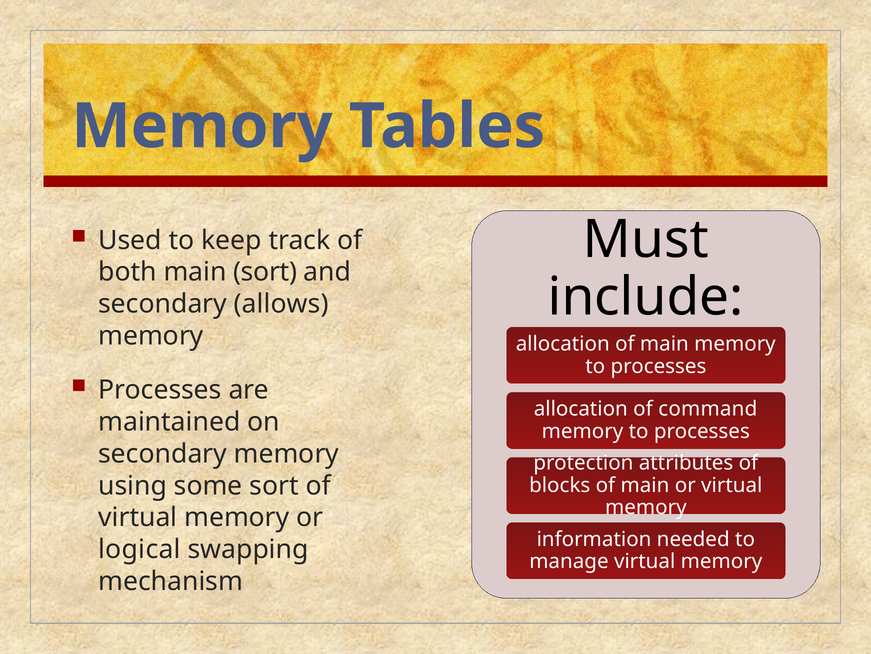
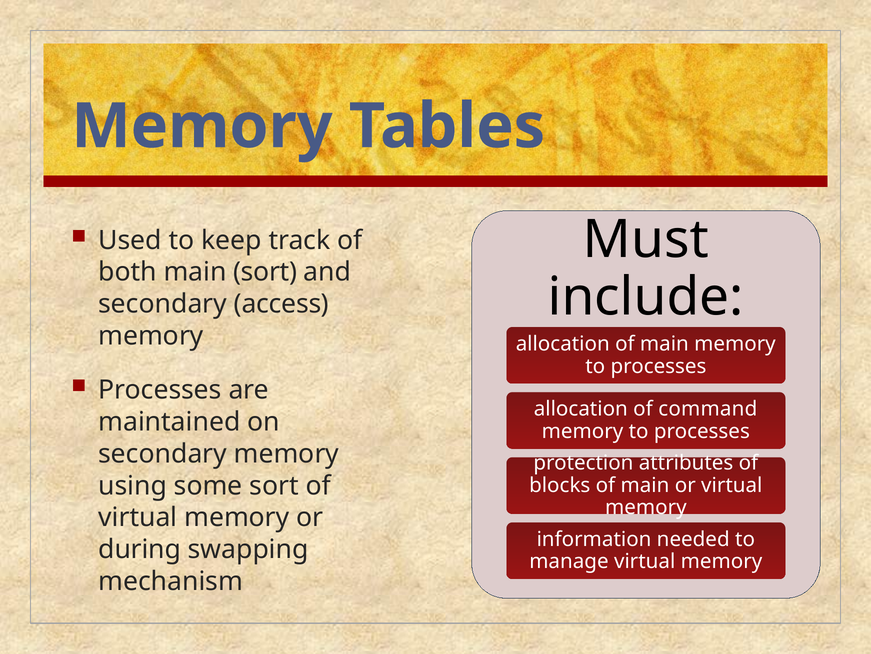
allows: allows -> access (281, 304)
logical: logical -> during (140, 549)
